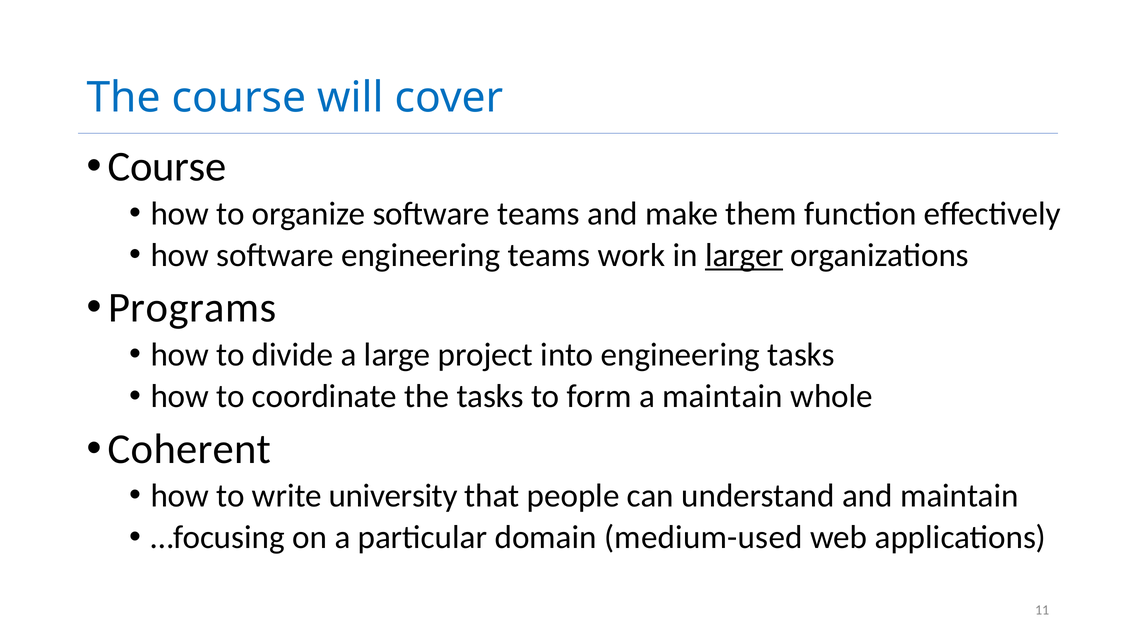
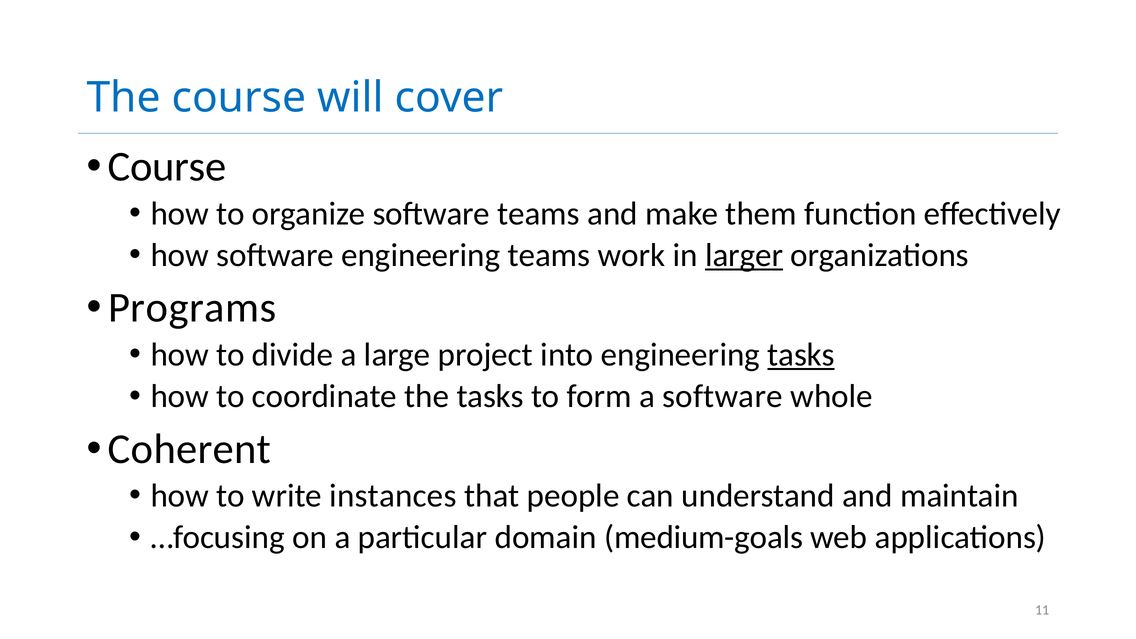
tasks underline: none -> present (801, 355)
a maintain: maintain -> software (723, 396)
university: university -> instances (393, 496)
medium-used: medium-used -> medium-goals (704, 537)
